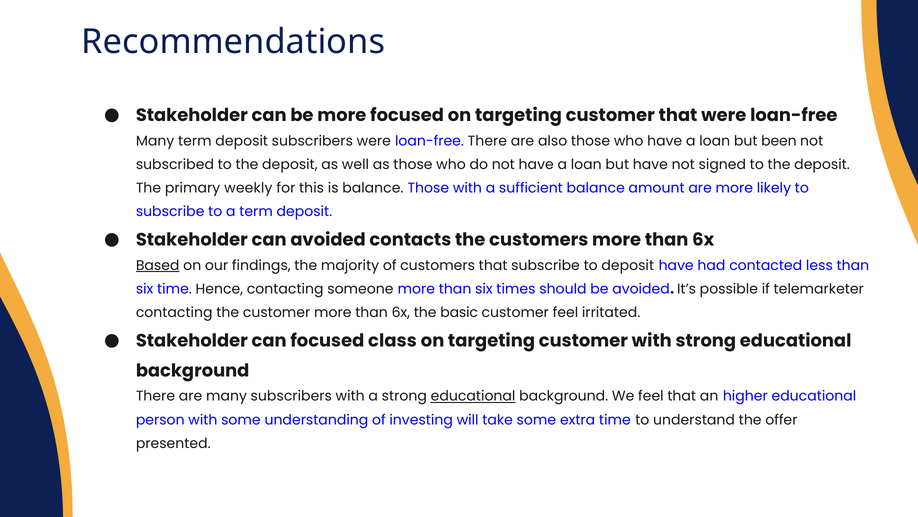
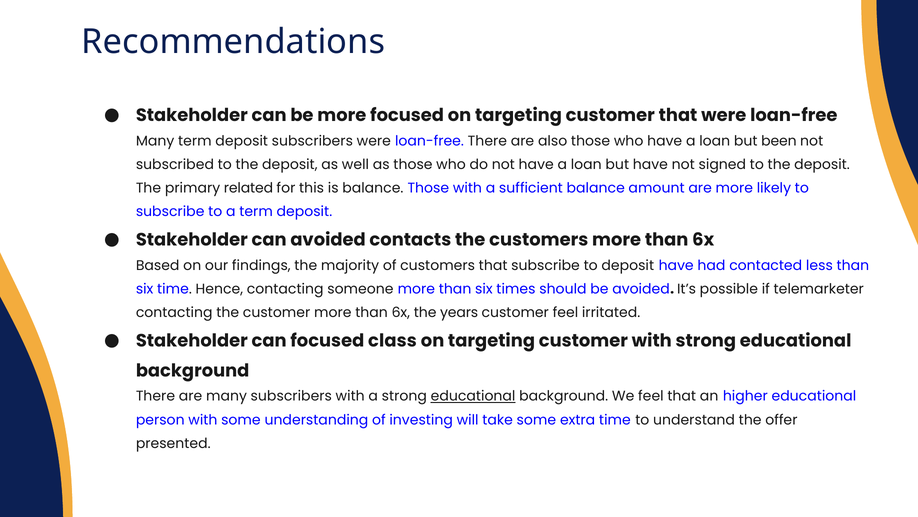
weekly: weekly -> related (248, 188)
Based underline: present -> none (158, 265)
basic: basic -> years (459, 312)
